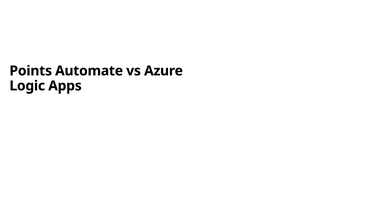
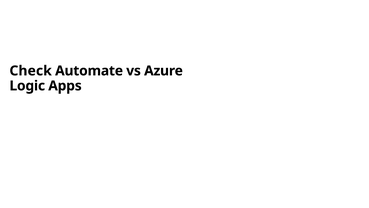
Points: Points -> Check (31, 71)
